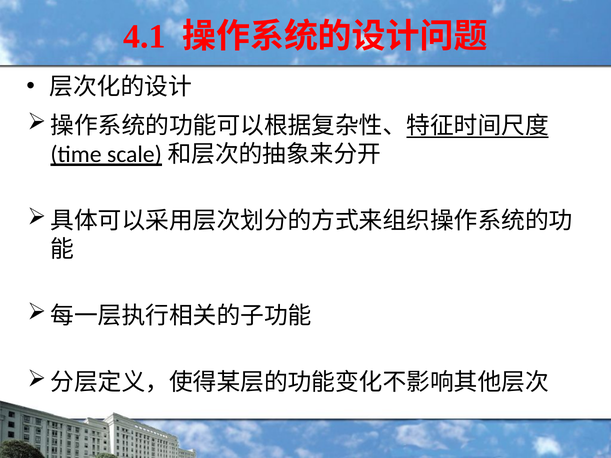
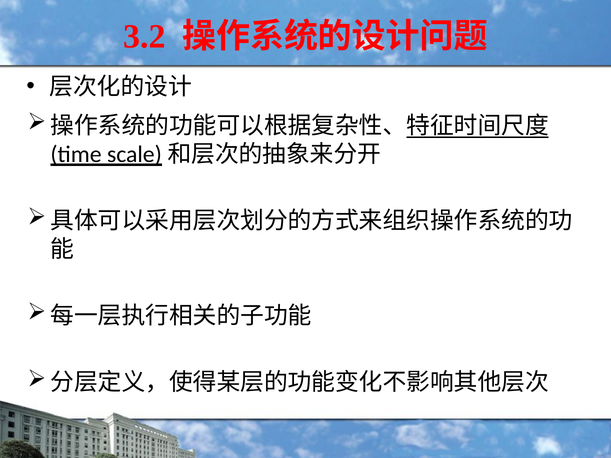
4.1: 4.1 -> 3.2 (145, 37)
